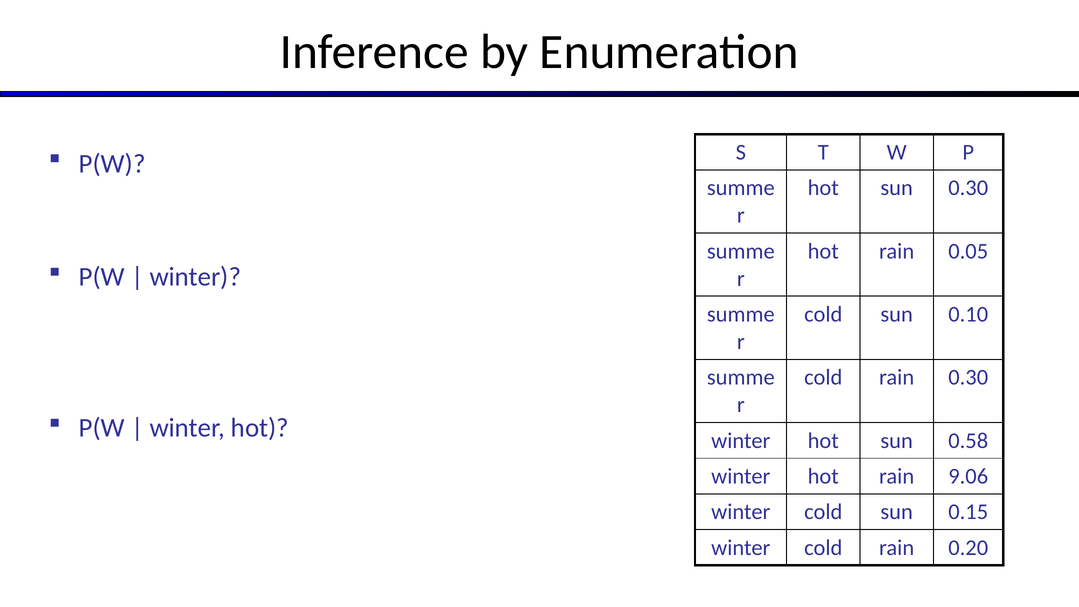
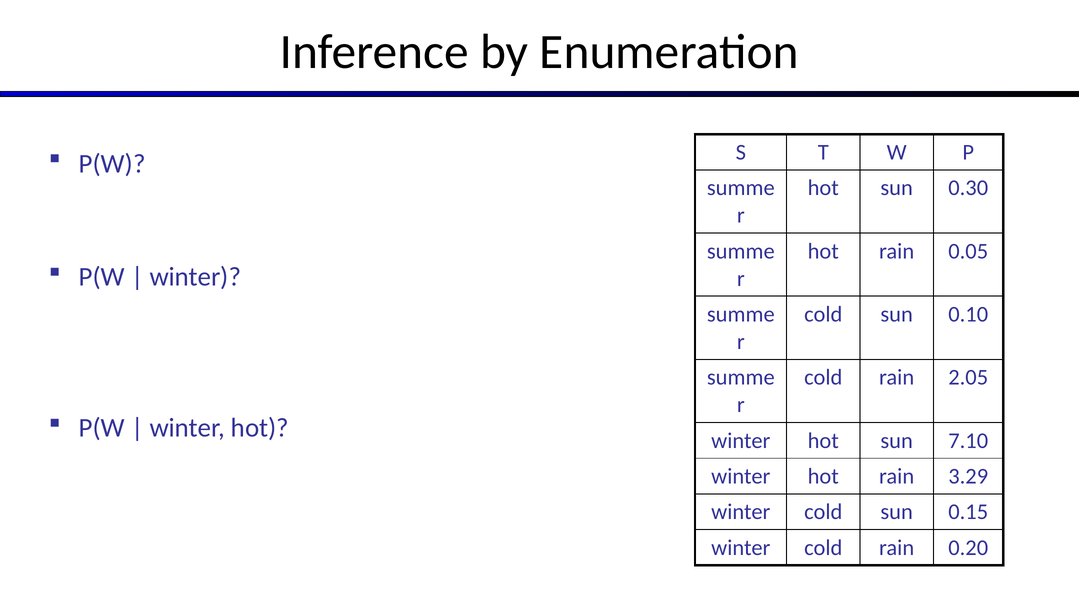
rain 0.30: 0.30 -> 2.05 (968, 377)
0.58: 0.58 -> 7.10 (968, 441)
9.06: 9.06 -> 3.29 (968, 476)
